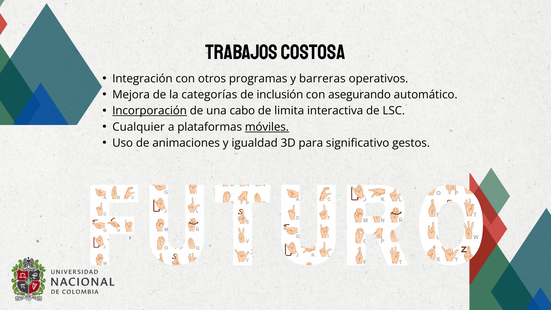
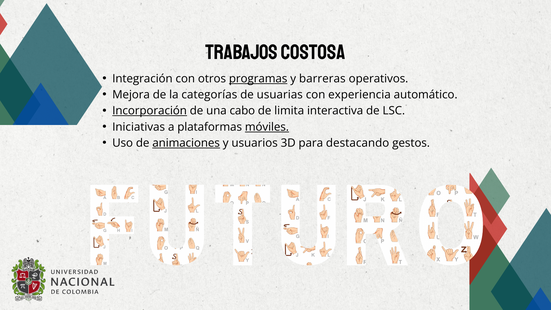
programas underline: none -> present (258, 79)
inclusión: inclusión -> usuarias (280, 95)
asegurando: asegurando -> experiencia (359, 95)
Cualquier: Cualquier -> Iniciativas (139, 127)
animaciones underline: none -> present (186, 143)
igualdad: igualdad -> usuarios (255, 143)
significativo: significativo -> destacando (358, 143)
